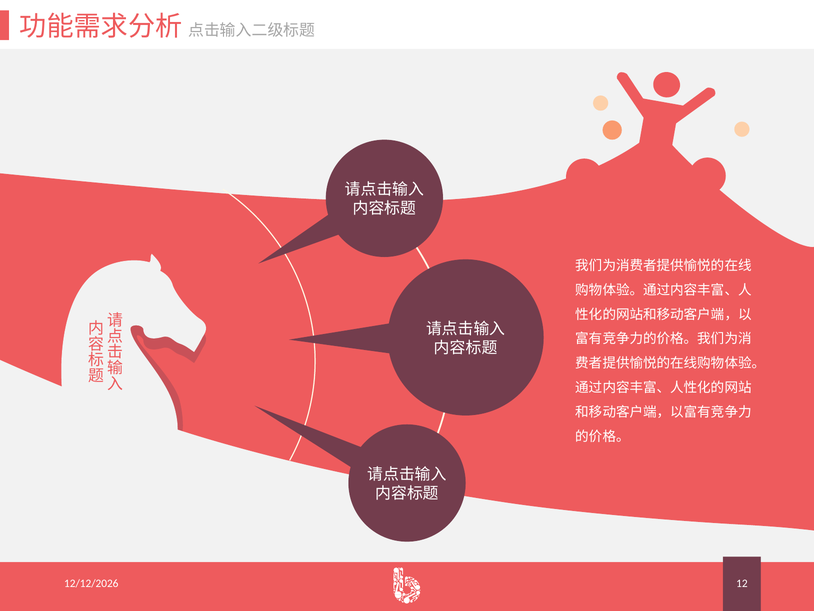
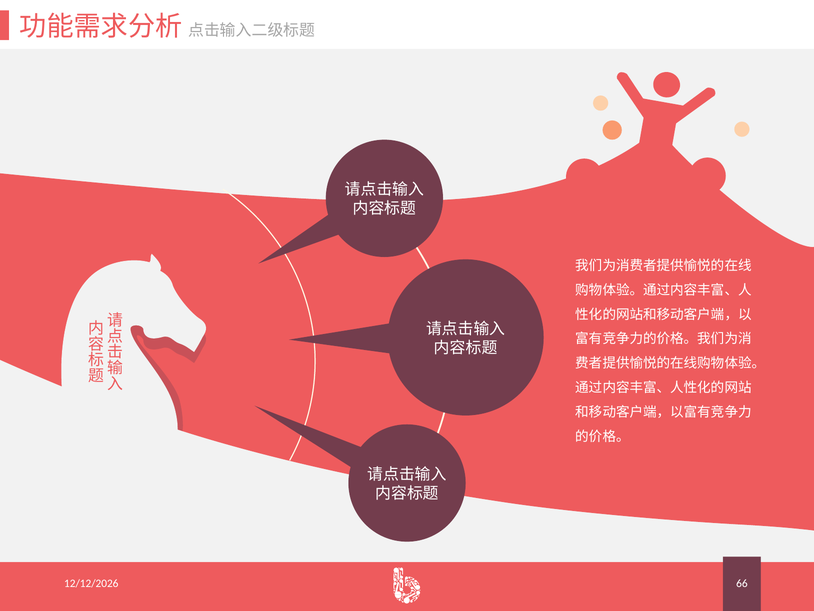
12: 12 -> 66 (742, 583)
